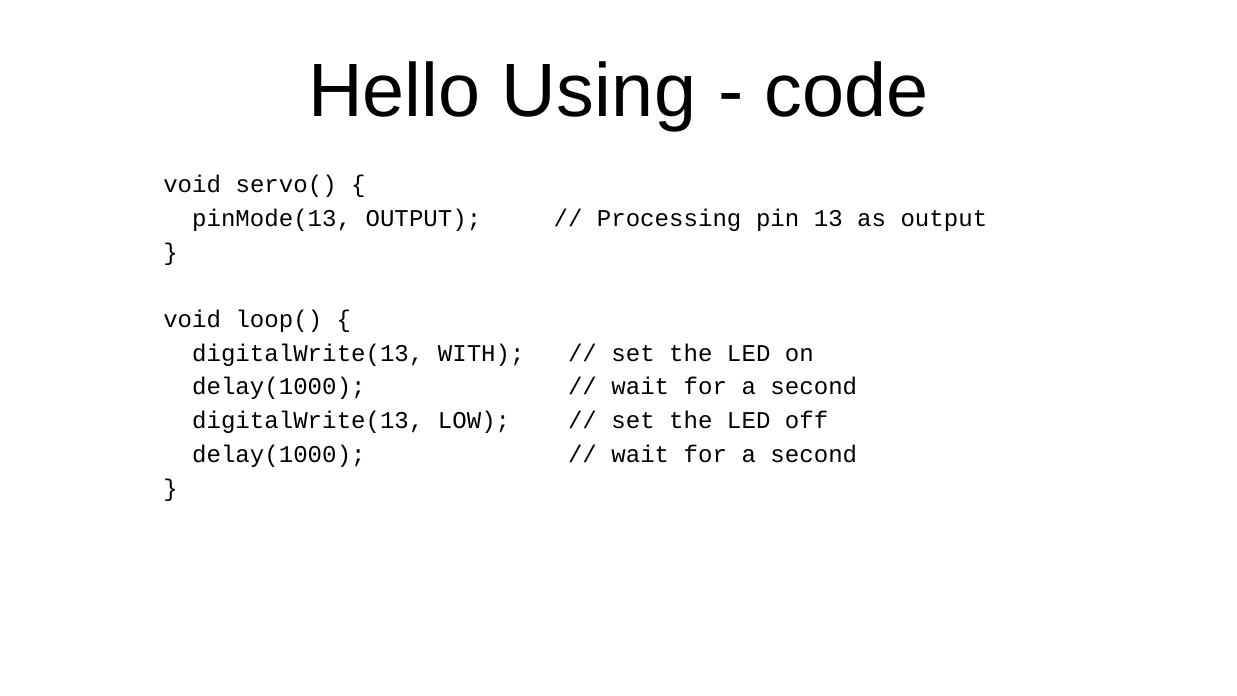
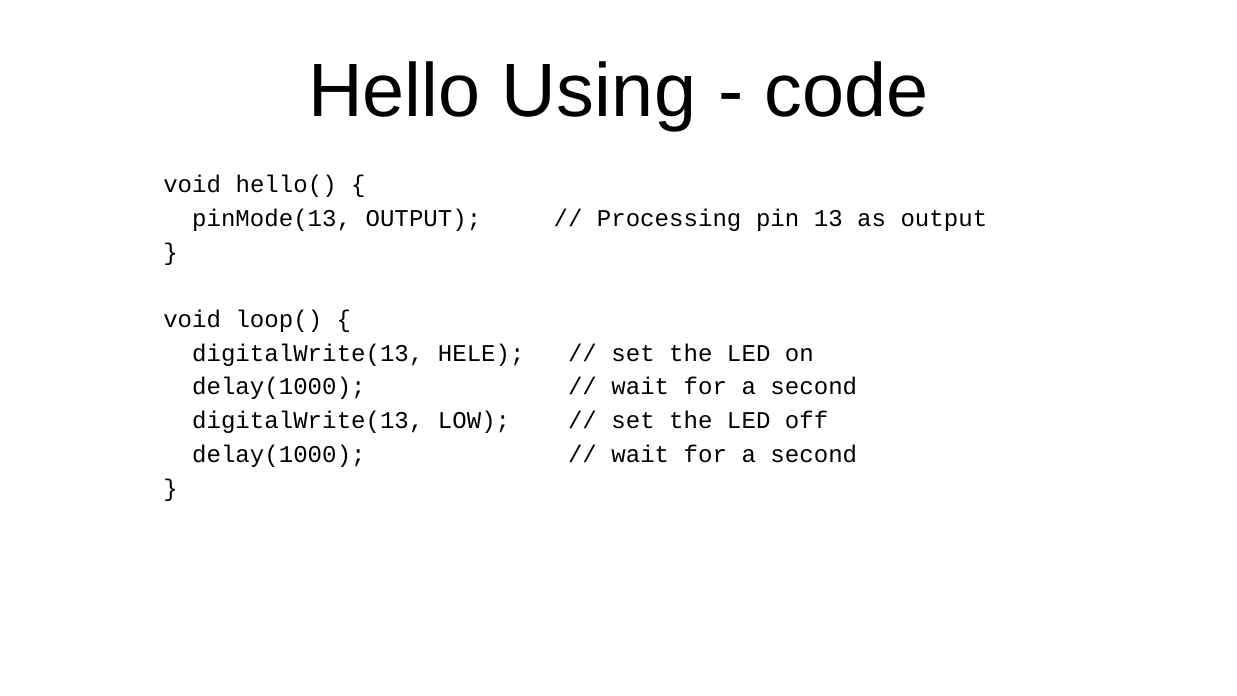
servo(: servo( -> hello( (286, 185)
WITH: WITH -> HELE (481, 353)
